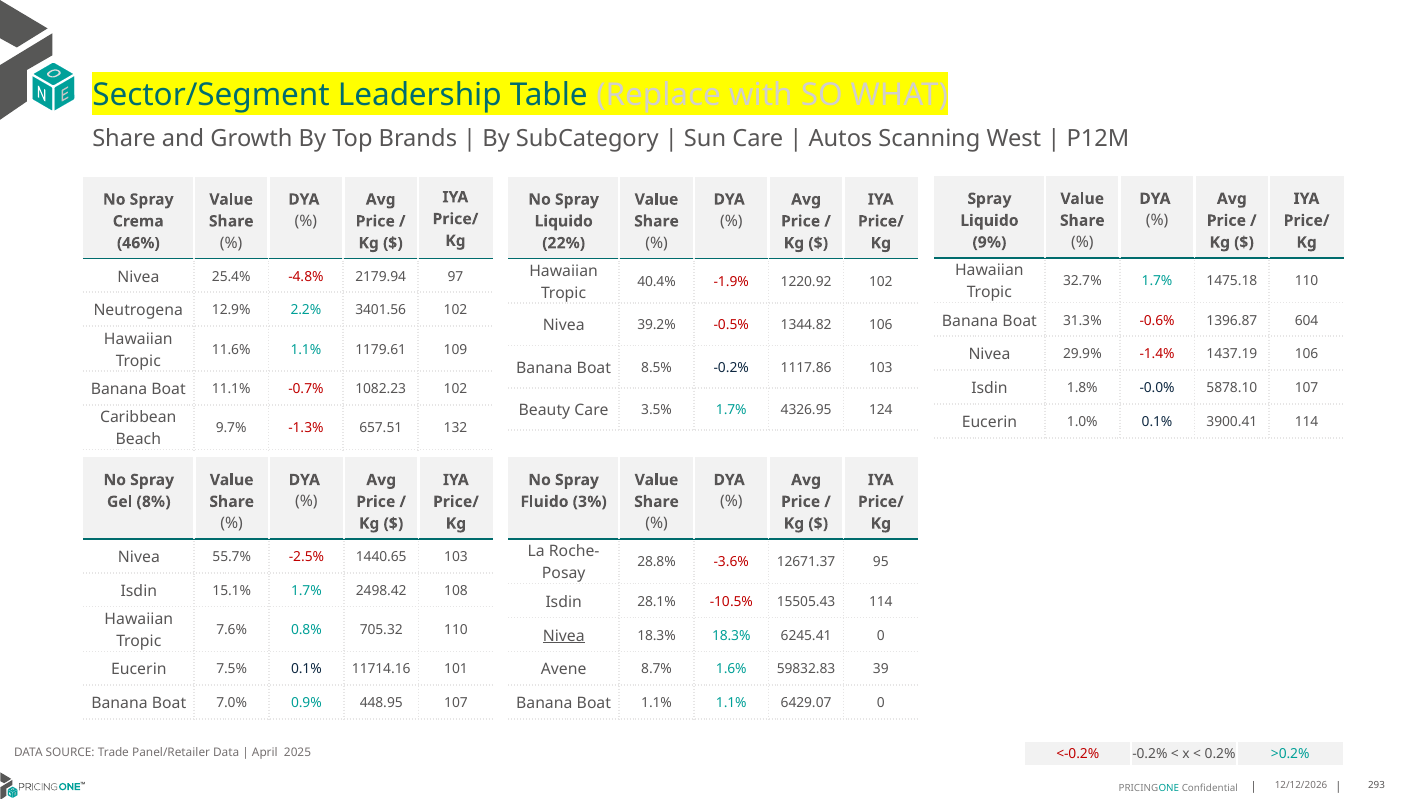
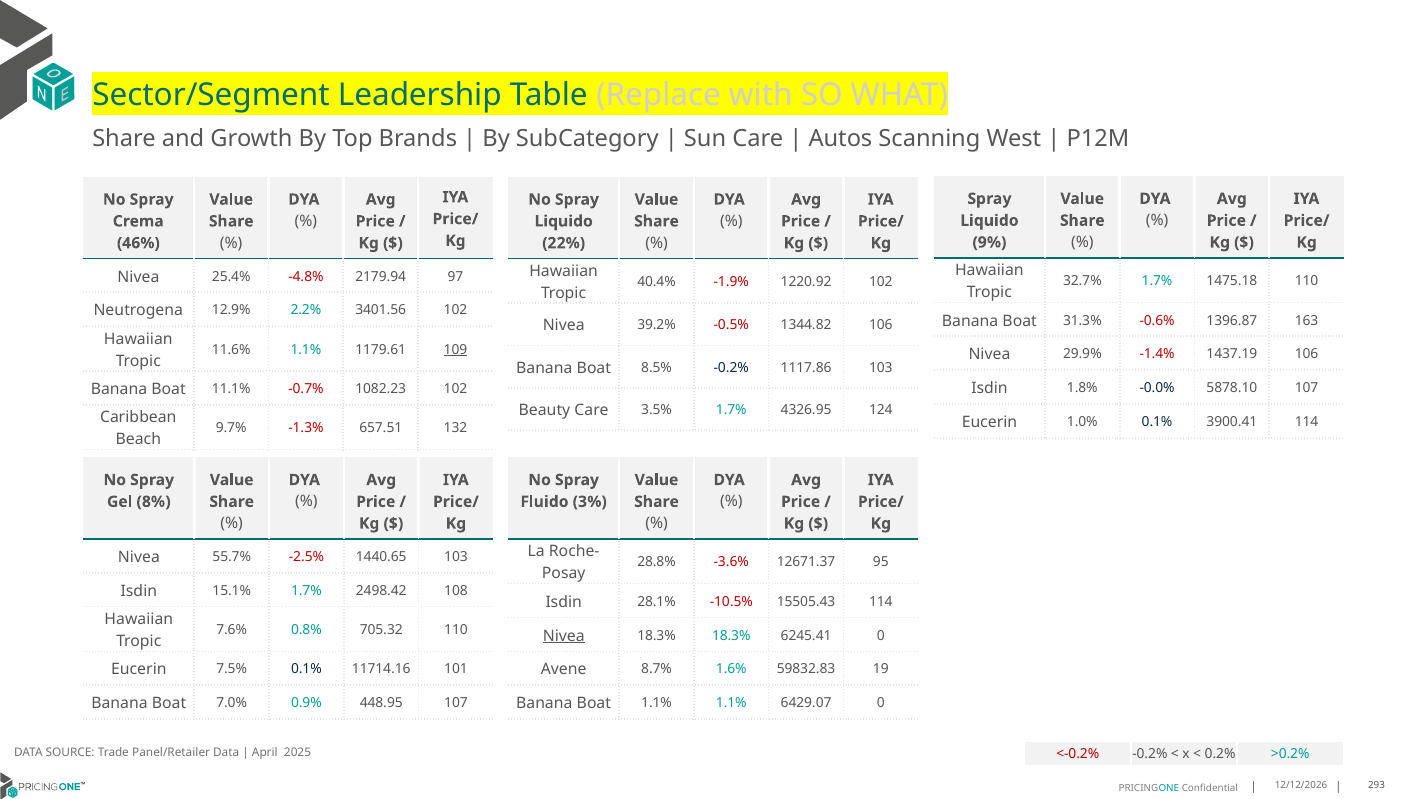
604: 604 -> 163 (1307, 320)
109 underline: none -> present (456, 350)
39: 39 -> 19 (881, 669)
